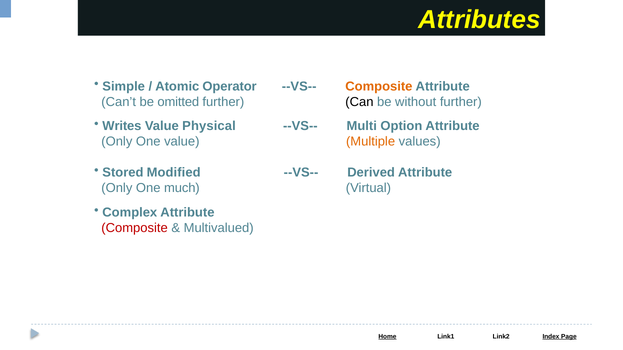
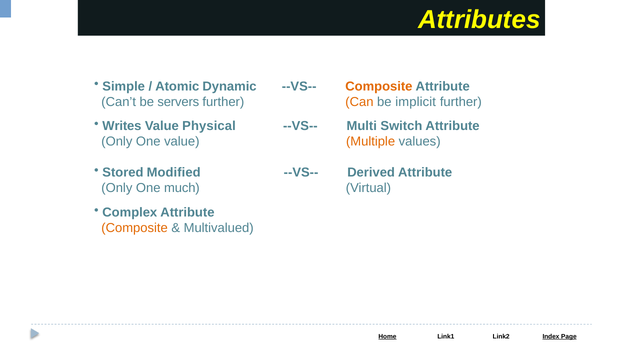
Operator: Operator -> Dynamic (230, 86)
omitted: omitted -> servers (178, 102)
Can colour: black -> orange (359, 102)
without: without -> implicit (416, 102)
Option: Option -> Switch (401, 126)
Composite colour: red -> orange (135, 228)
